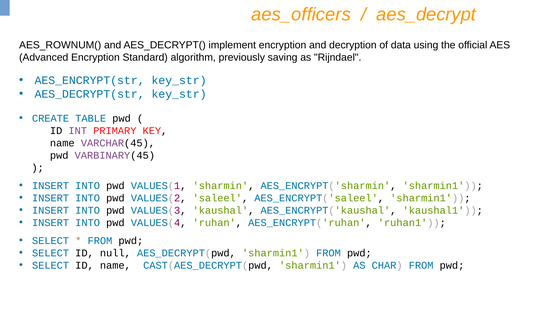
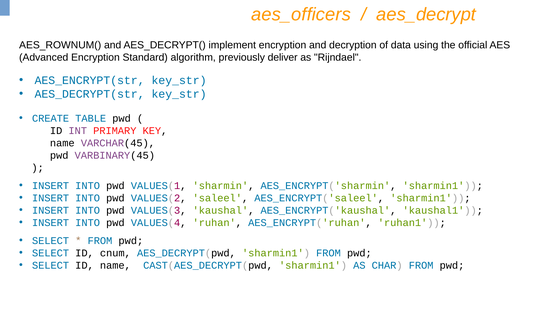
saving: saving -> deliver (283, 57)
null: null -> cnum (115, 253)
